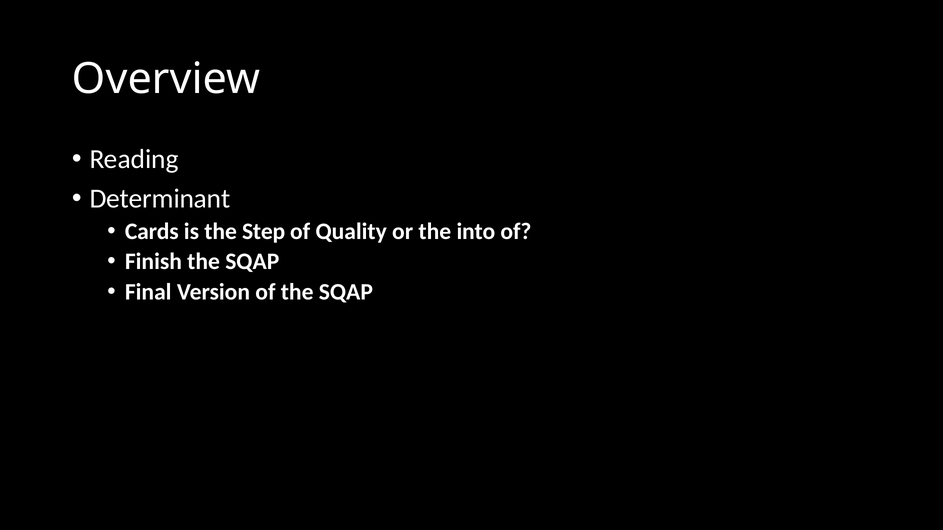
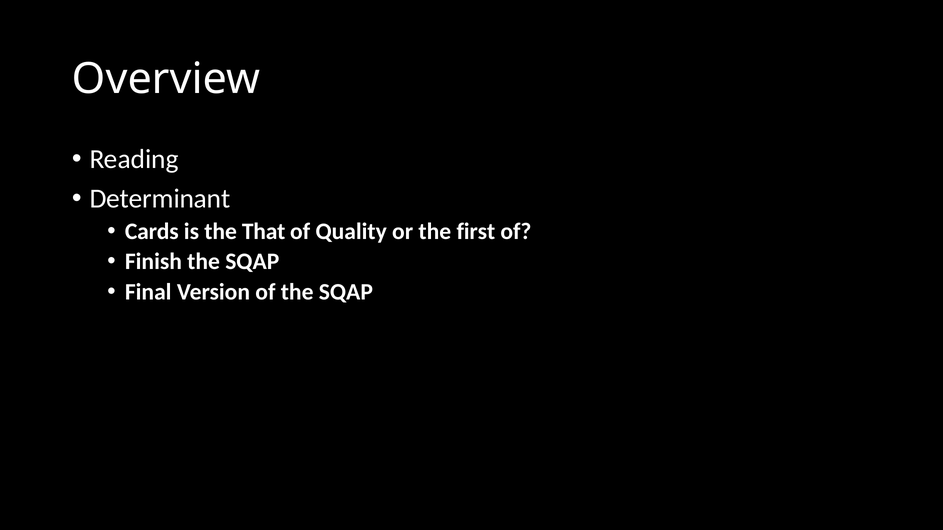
Step: Step -> That (264, 231)
into: into -> first (476, 231)
